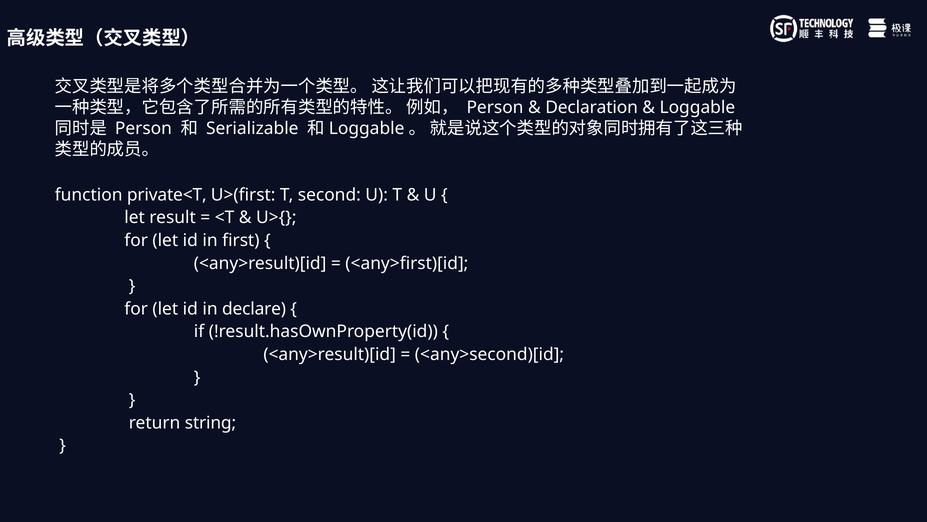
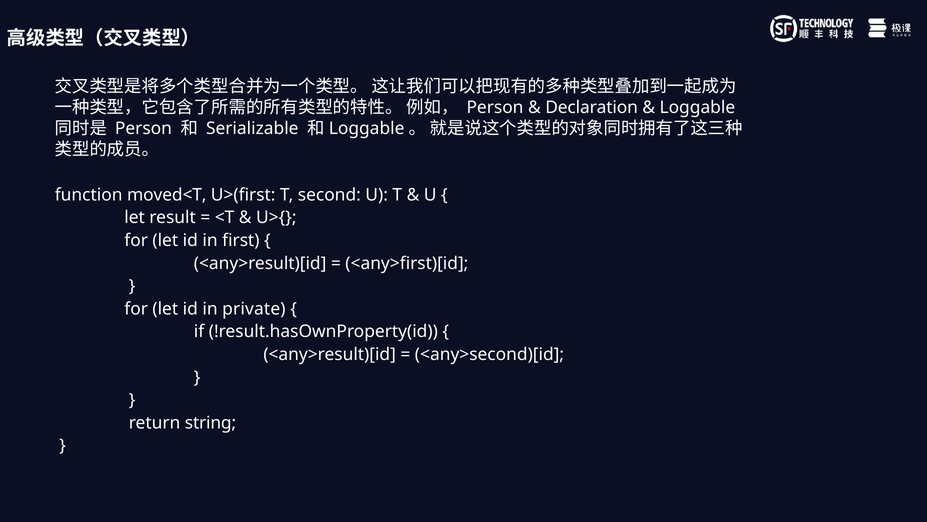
private<T: private<T -> moved<T (167, 195)
declare: declare -> private (254, 309)
